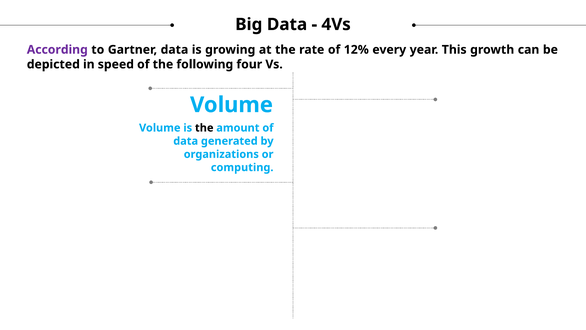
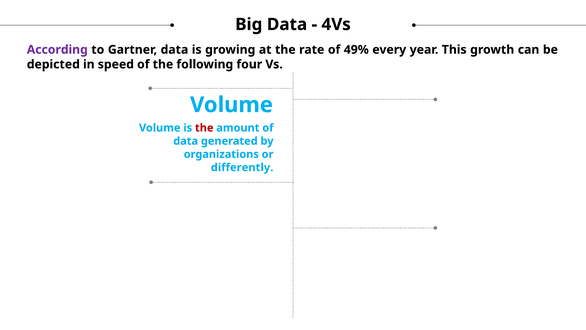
12%: 12% -> 49% (356, 50)
the colour: black -> red (204, 128)
computing: computing -> differently (242, 167)
